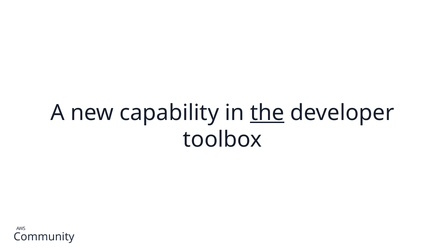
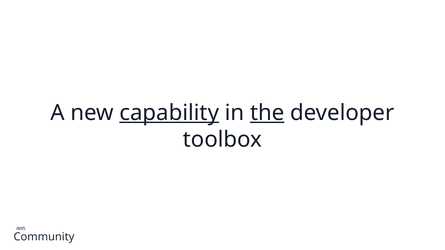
capability underline: none -> present (169, 113)
